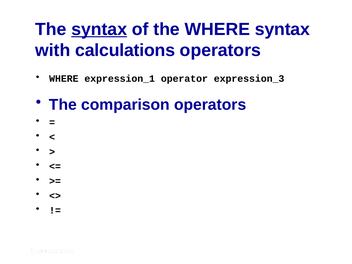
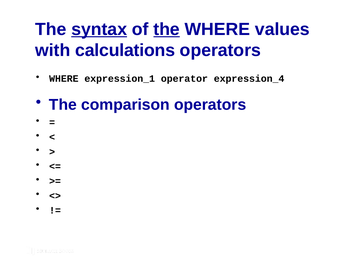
the underline: none -> present (167, 29)
WHERE syntax: syntax -> values (282, 29)
expression_3: expression_3 -> expression_4 (249, 79)
